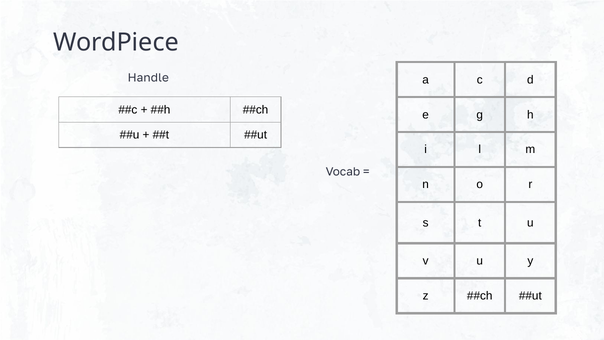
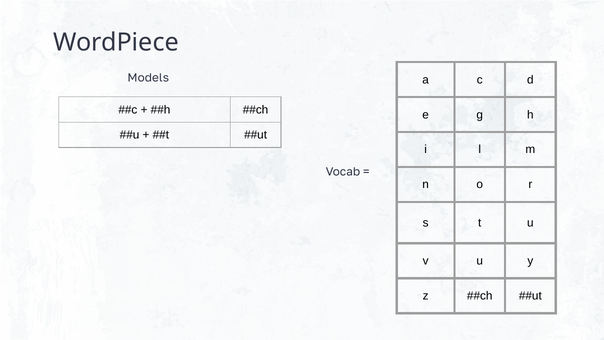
Handle: Handle -> Models (148, 78)
